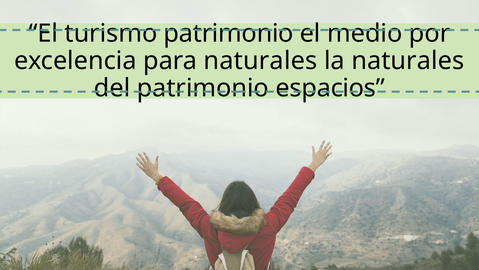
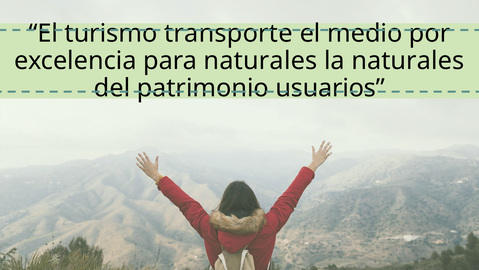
turismo patrimonio: patrimonio -> transporte (228, 33)
espacios: espacios -> usuarios (330, 88)
